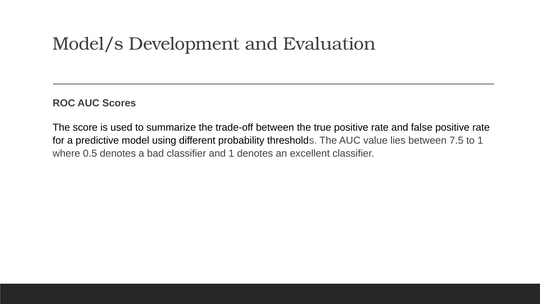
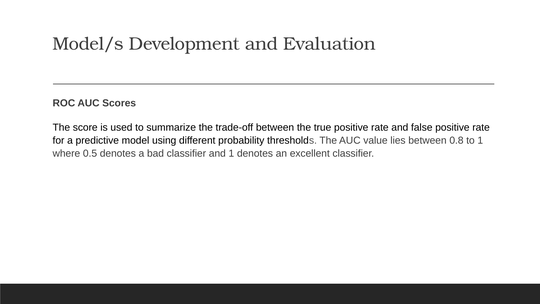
7.5: 7.5 -> 0.8 (456, 140)
